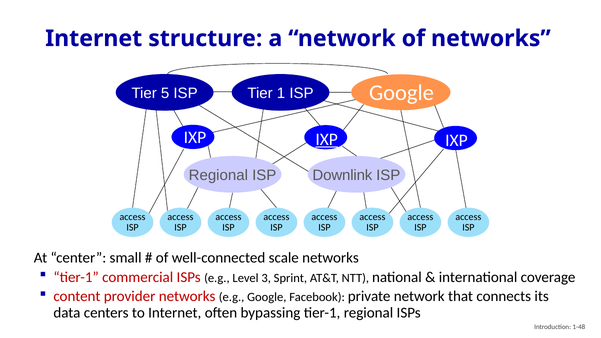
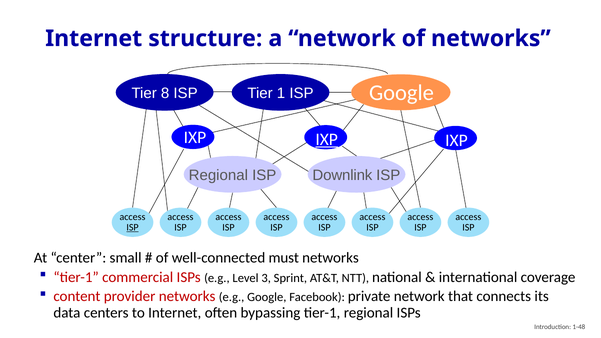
5: 5 -> 8 (165, 93)
ISP underline: none -> present (133, 228)
scale: scale -> must (284, 258)
